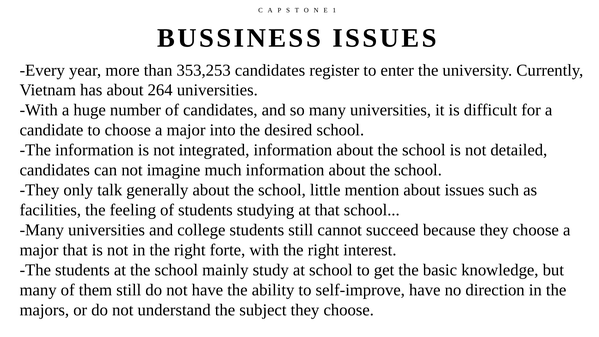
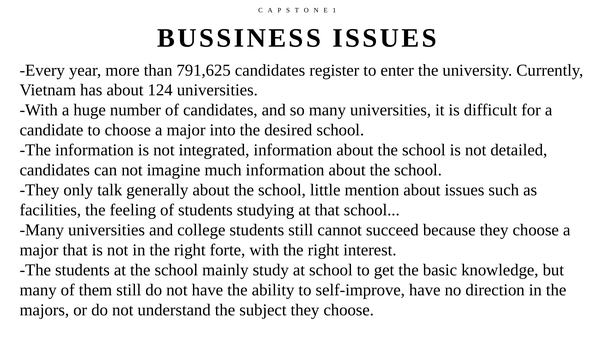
353,253: 353,253 -> 791,625 (204, 70)
264: 264 -> 124 (160, 90)
